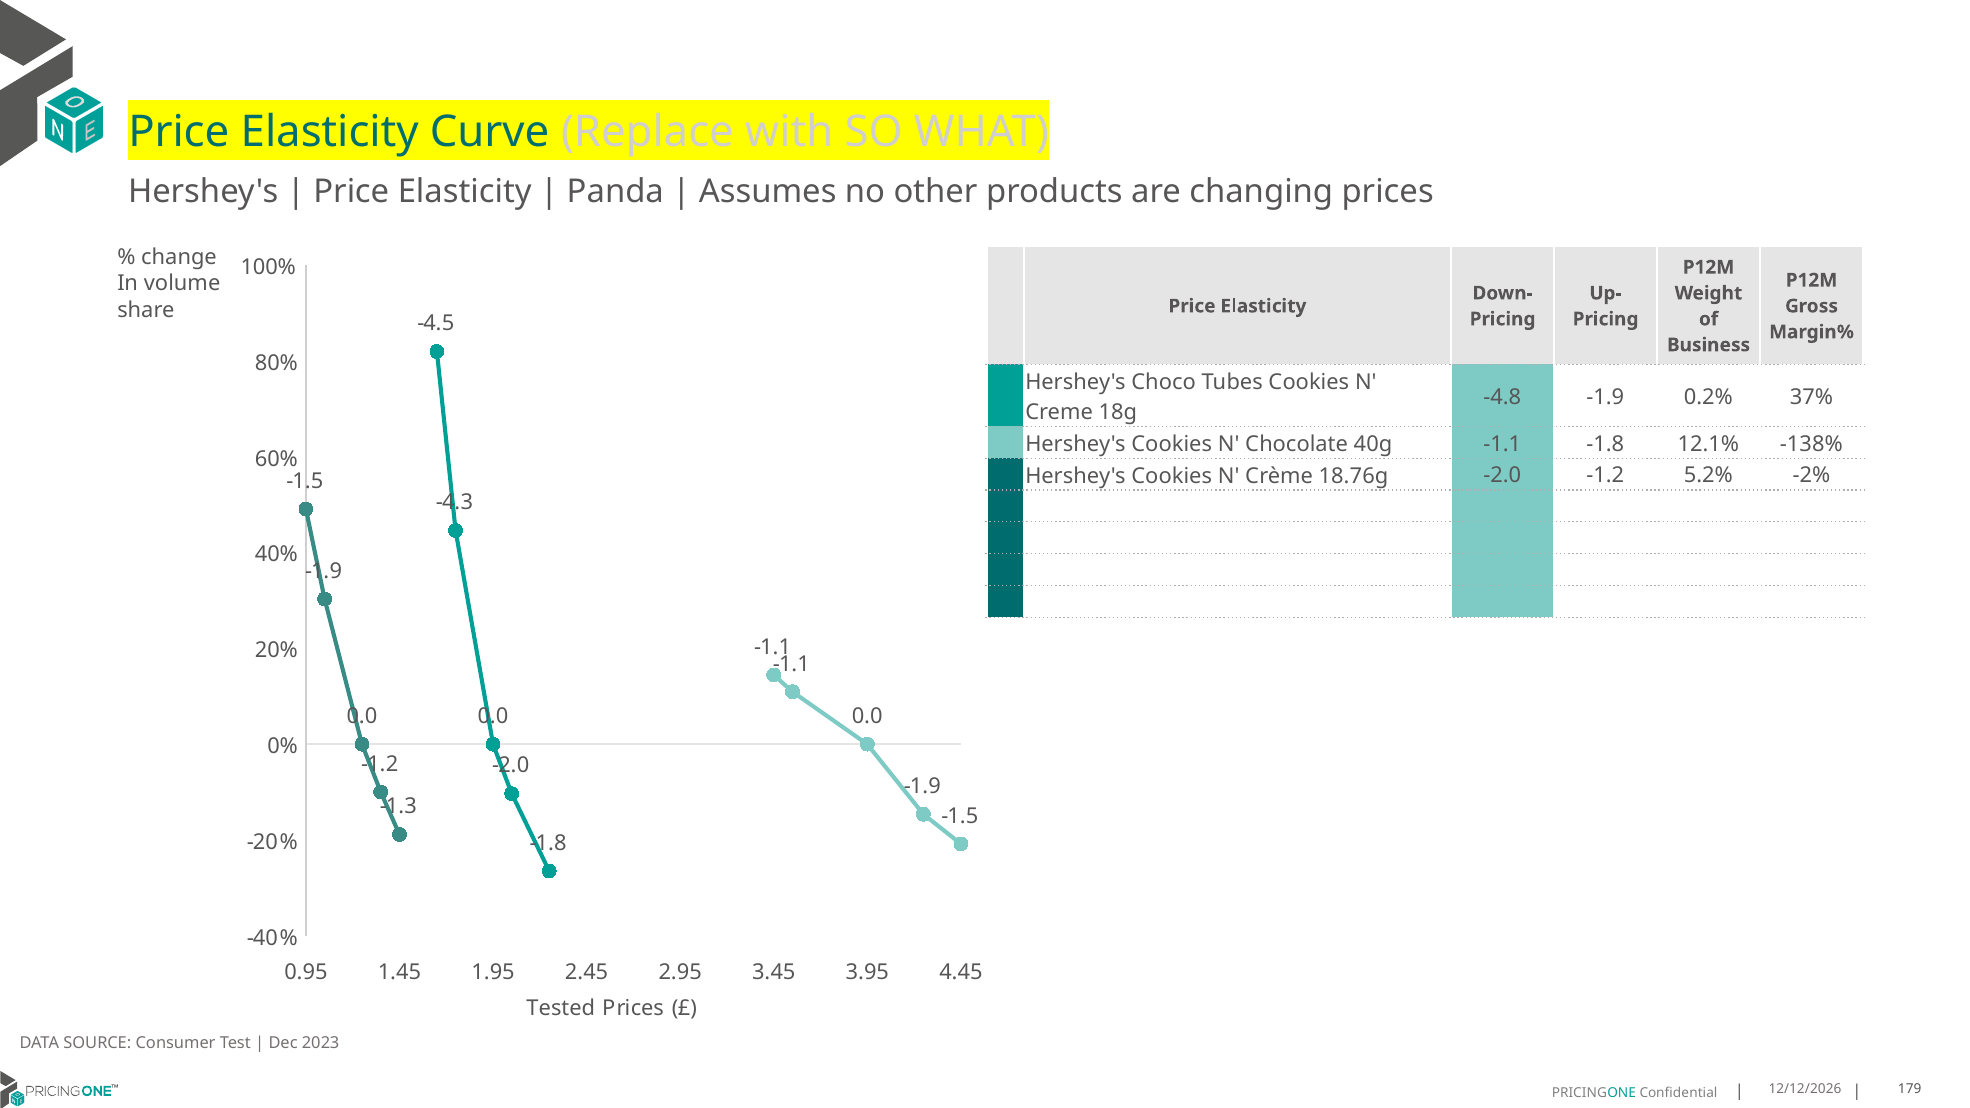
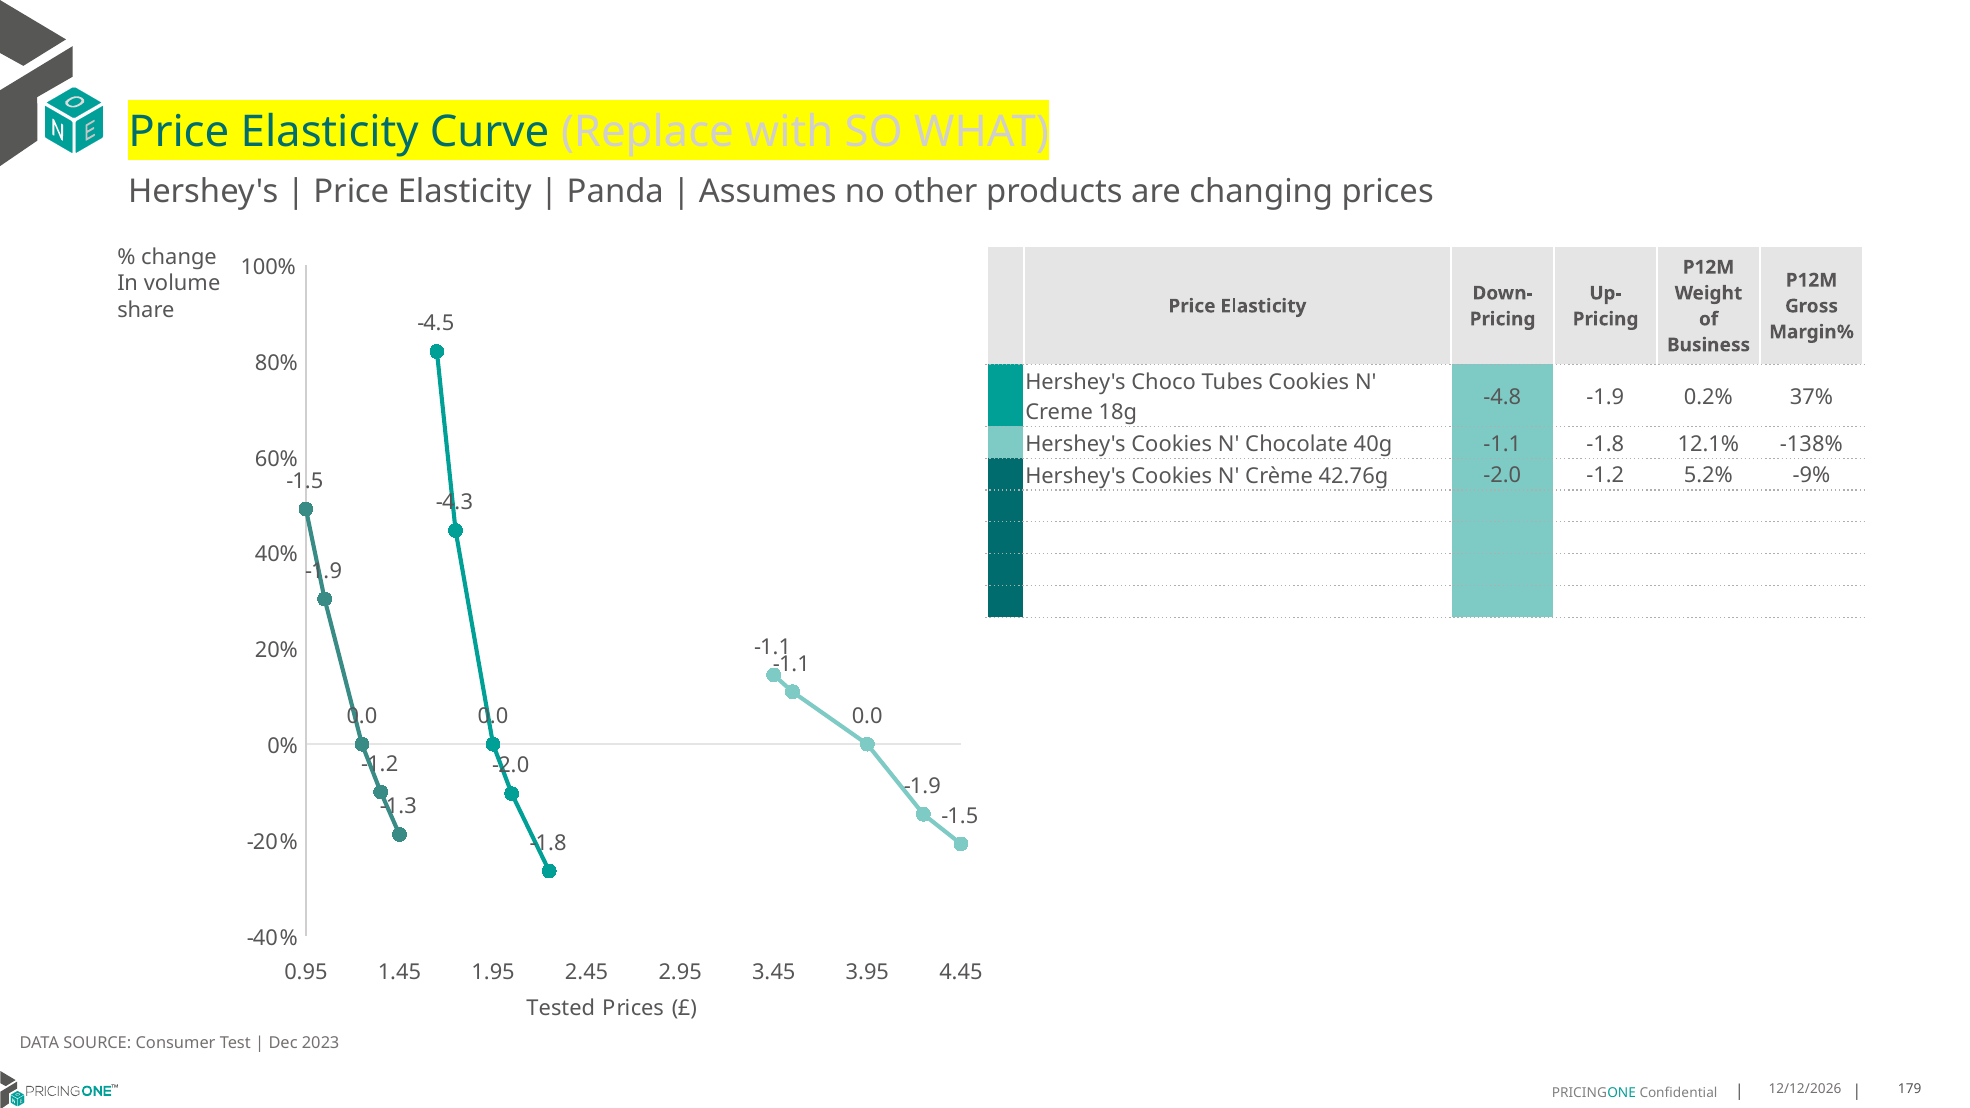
18.76g: 18.76g -> 42.76g (1353, 476)
-2%: -2% -> -9% (1811, 476)
